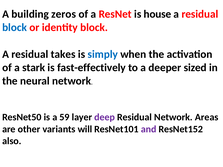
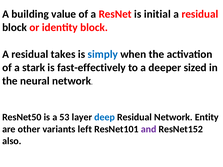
zeros: zeros -> value (64, 14)
house: house -> initial (157, 14)
block colour: blue -> black (15, 28)
59: 59 -> 53 (64, 117)
deep colour: purple -> blue (105, 117)
Areas: Areas -> Entity (207, 117)
will: will -> left (85, 129)
